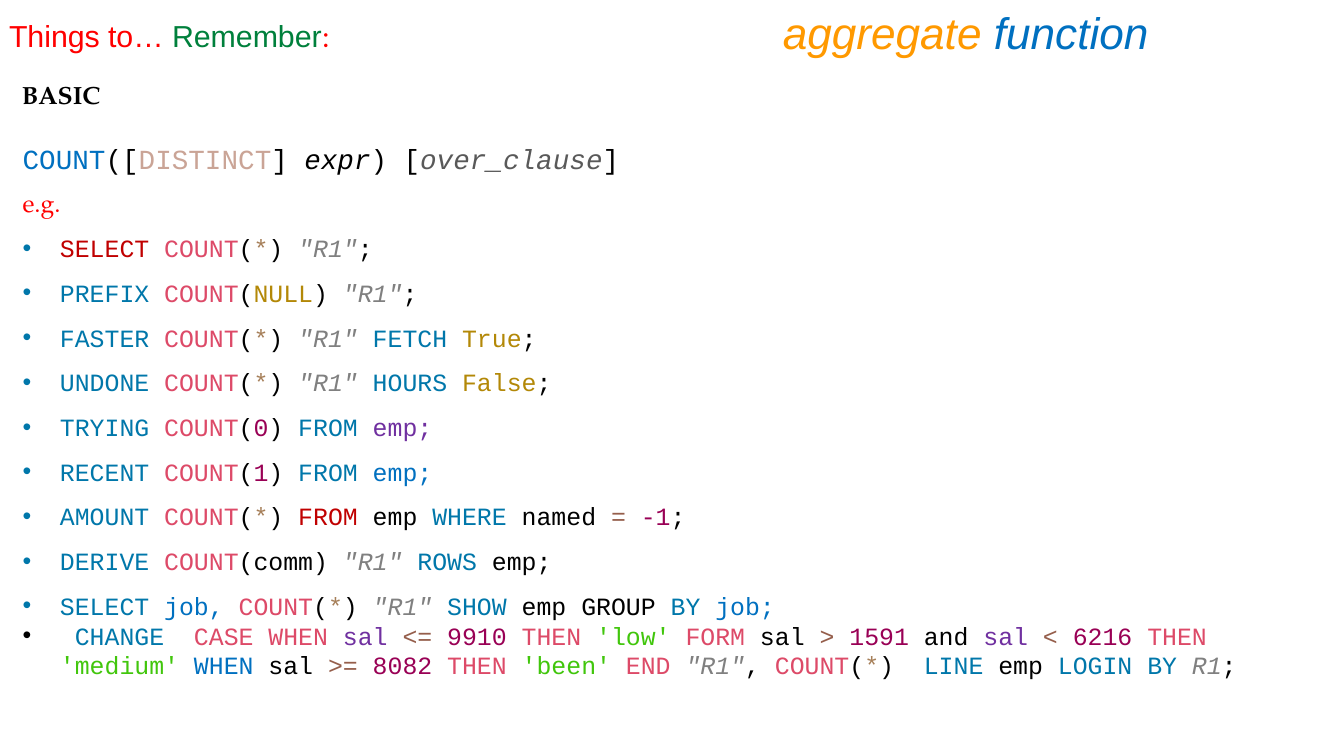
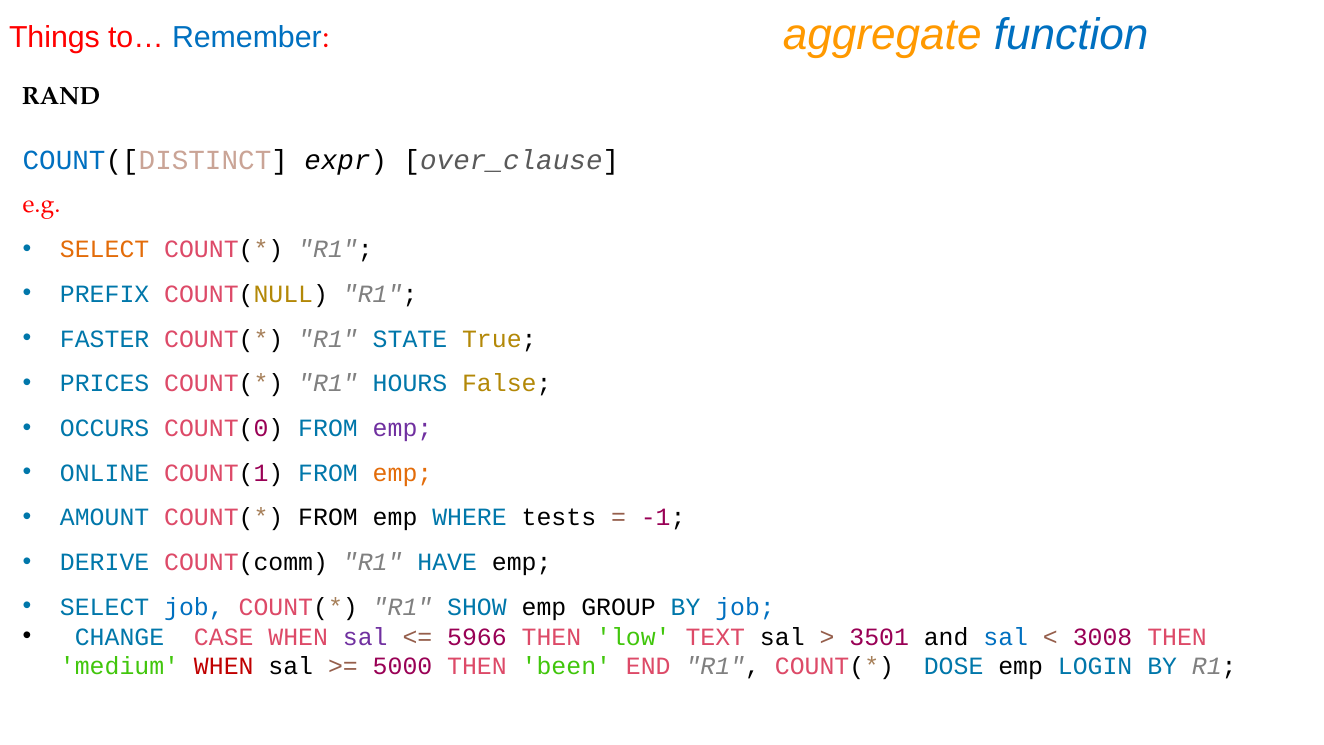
Remember colour: green -> blue (247, 38)
BASIC: BASIC -> RAND (61, 97)
SELECT colour: red -> orange (105, 249)
FETCH: FETCH -> STATE (410, 339)
UNDONE: UNDONE -> PRICES (105, 383)
TRYING: TRYING -> OCCURS (105, 428)
RECENT: RECENT -> ONLINE (105, 473)
emp colour: blue -> orange (403, 473)
FROM colour: red -> black (328, 517)
named: named -> tests (559, 517)
ROWS: ROWS -> HAVE (447, 562)
9910: 9910 -> 5966 (477, 637)
FORM: FORM -> TEXT (715, 637)
1591: 1591 -> 3501 (879, 637)
sal colour: purple -> blue (1006, 637)
6216: 6216 -> 3008 (1103, 637)
WHEN colour: blue -> red (224, 666)
8082: 8082 -> 5000 (403, 666)
LINE: LINE -> DOSE (954, 666)
